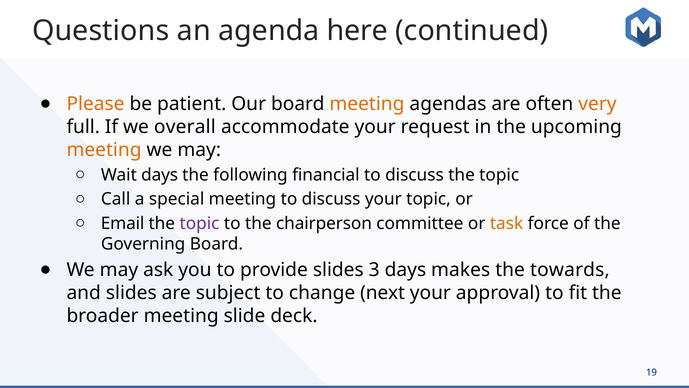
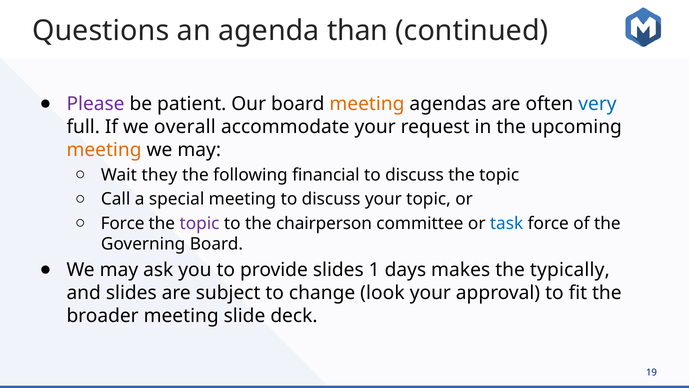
here: here -> than (358, 31)
Please colour: orange -> purple (96, 104)
very colour: orange -> blue (597, 104)
Wait days: days -> they (159, 175)
Email: Email -> Force (123, 223)
task colour: orange -> blue (507, 223)
3: 3 -> 1 (374, 270)
towards: towards -> typically (570, 270)
next: next -> look (382, 293)
